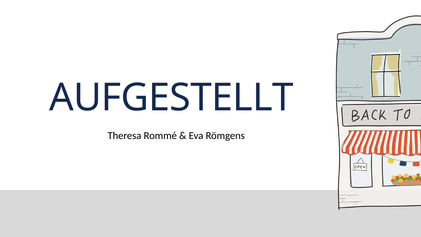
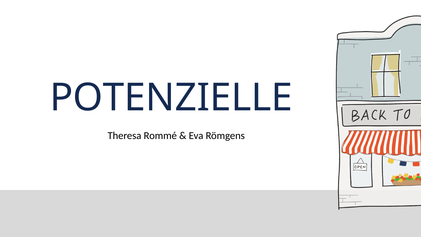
AUFGESTELLT: AUFGESTELLT -> POTENZIELLE (171, 98)
